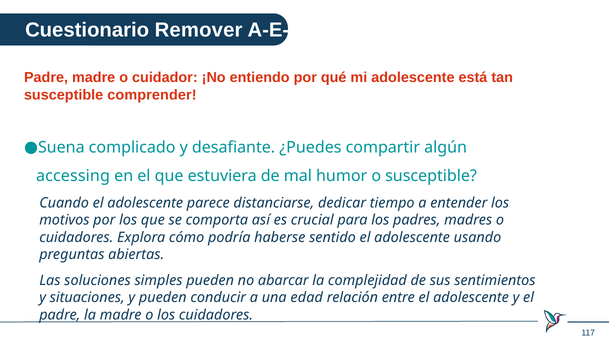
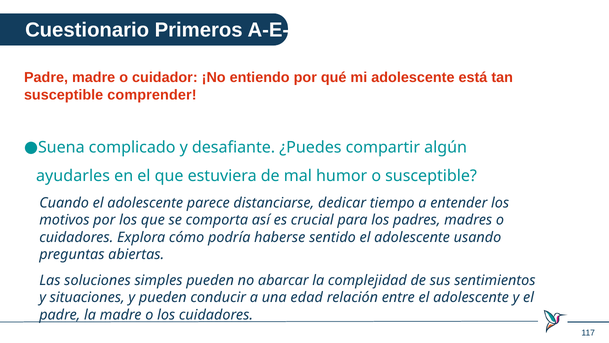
Remover: Remover -> Primeros (199, 30)
accessing: accessing -> ayudarles (73, 176)
